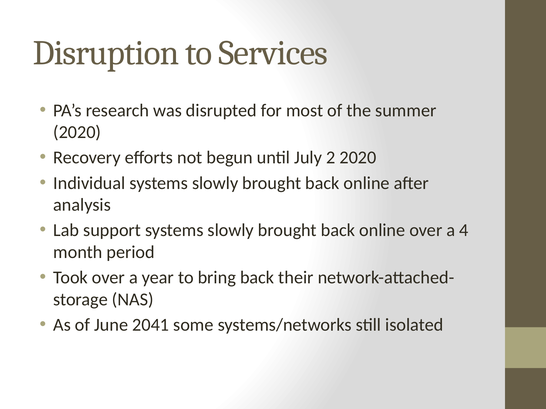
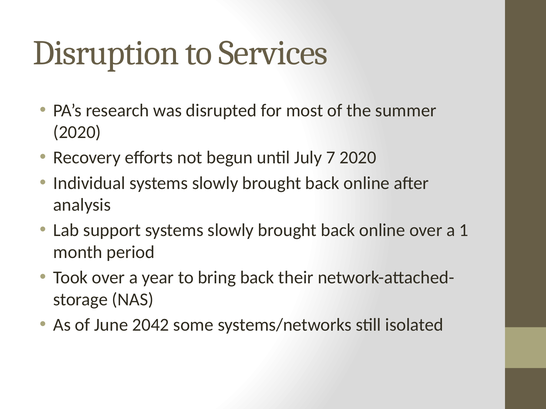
2: 2 -> 7 (331, 158)
4: 4 -> 1 (464, 231)
2041: 2041 -> 2042 (151, 325)
